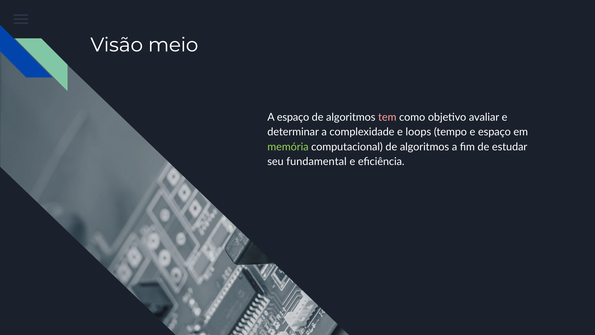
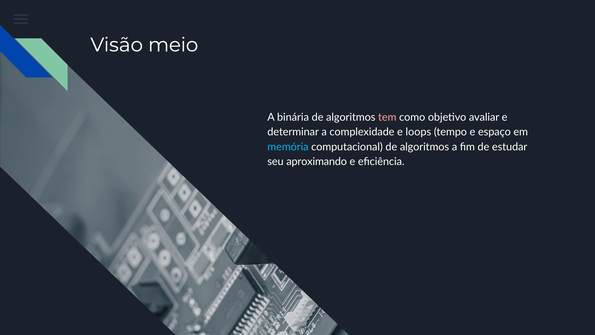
A espaço: espaço -> binária (293, 117)
memória colour: light green -> light blue (288, 147)
fundamental: fundamental -> aproximando (317, 162)
